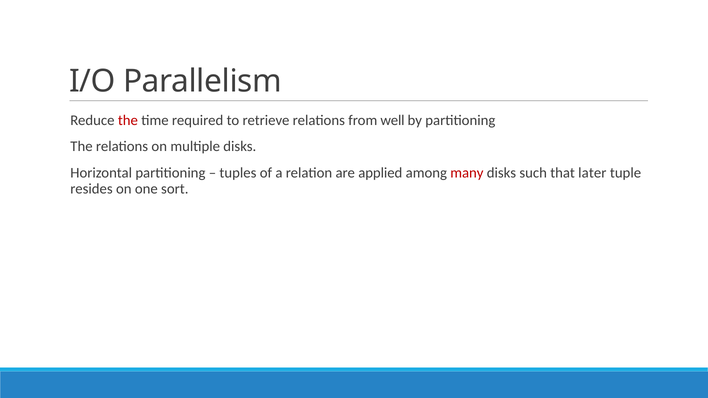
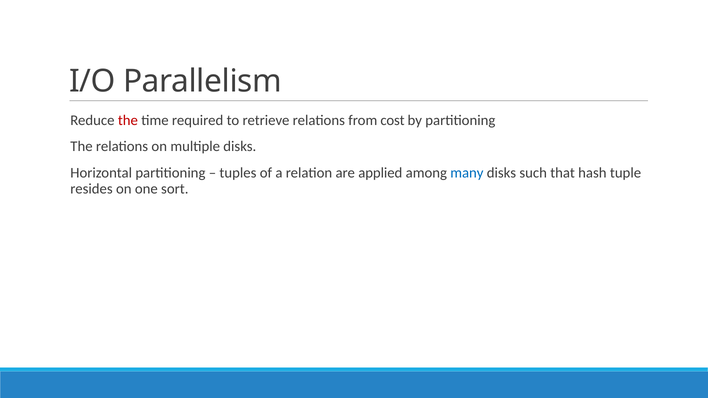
well: well -> cost (393, 120)
many colour: red -> blue (467, 173)
later: later -> hash (592, 173)
